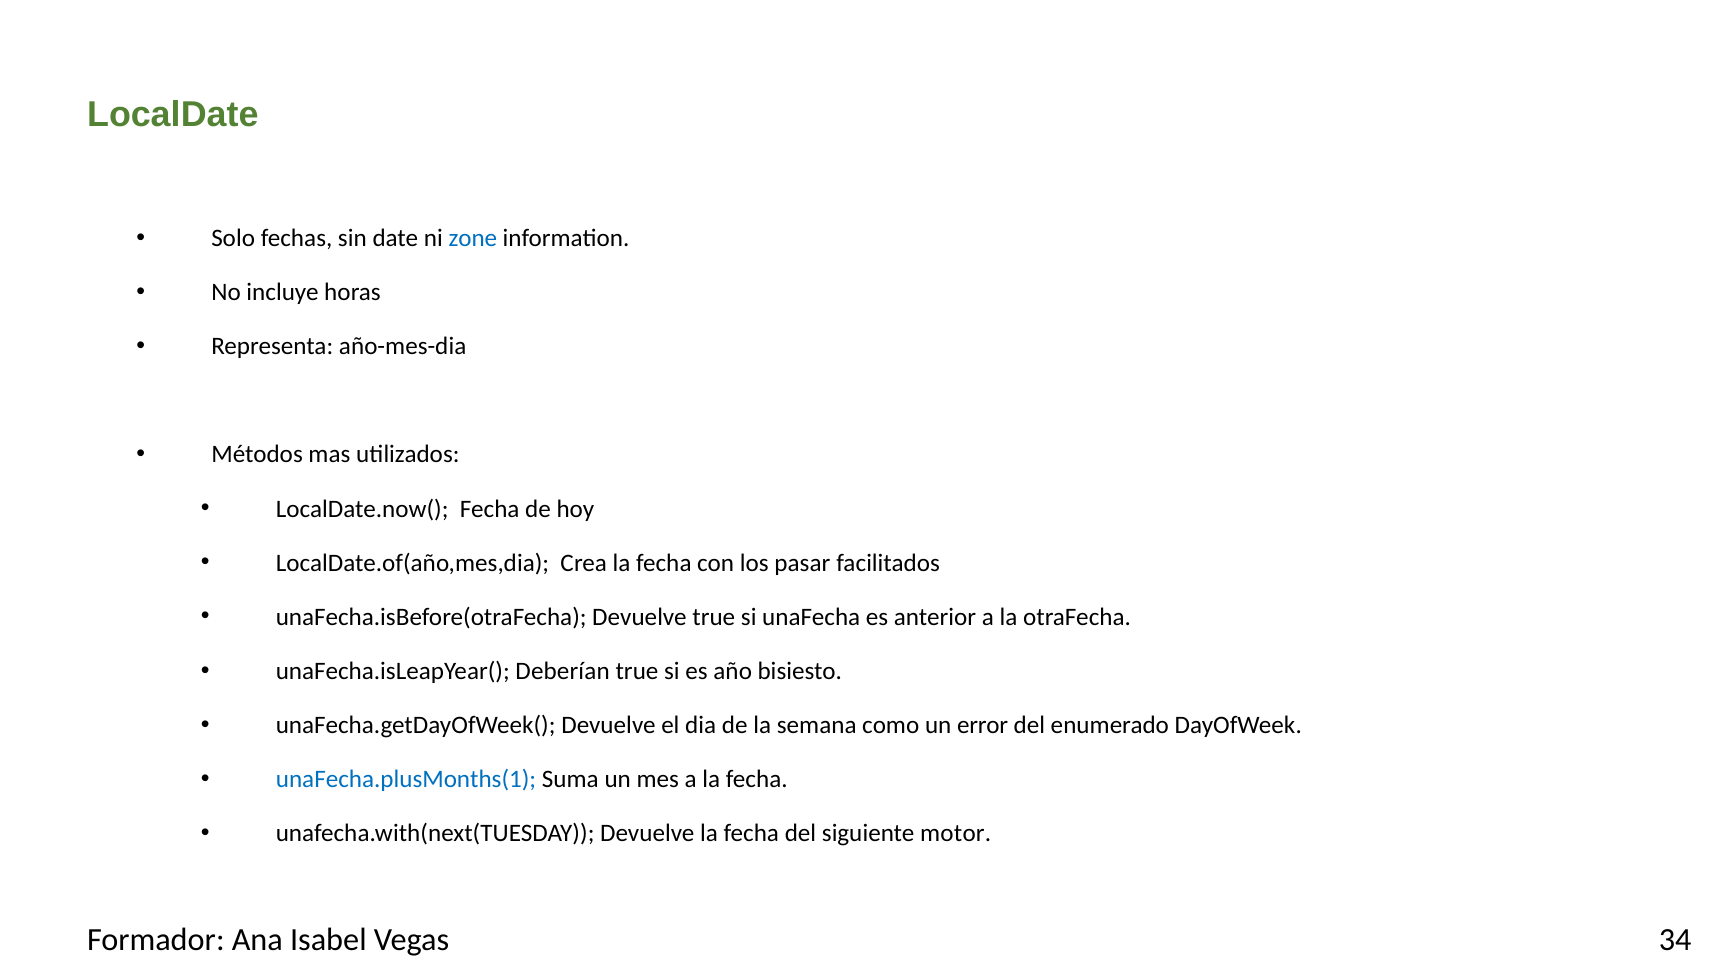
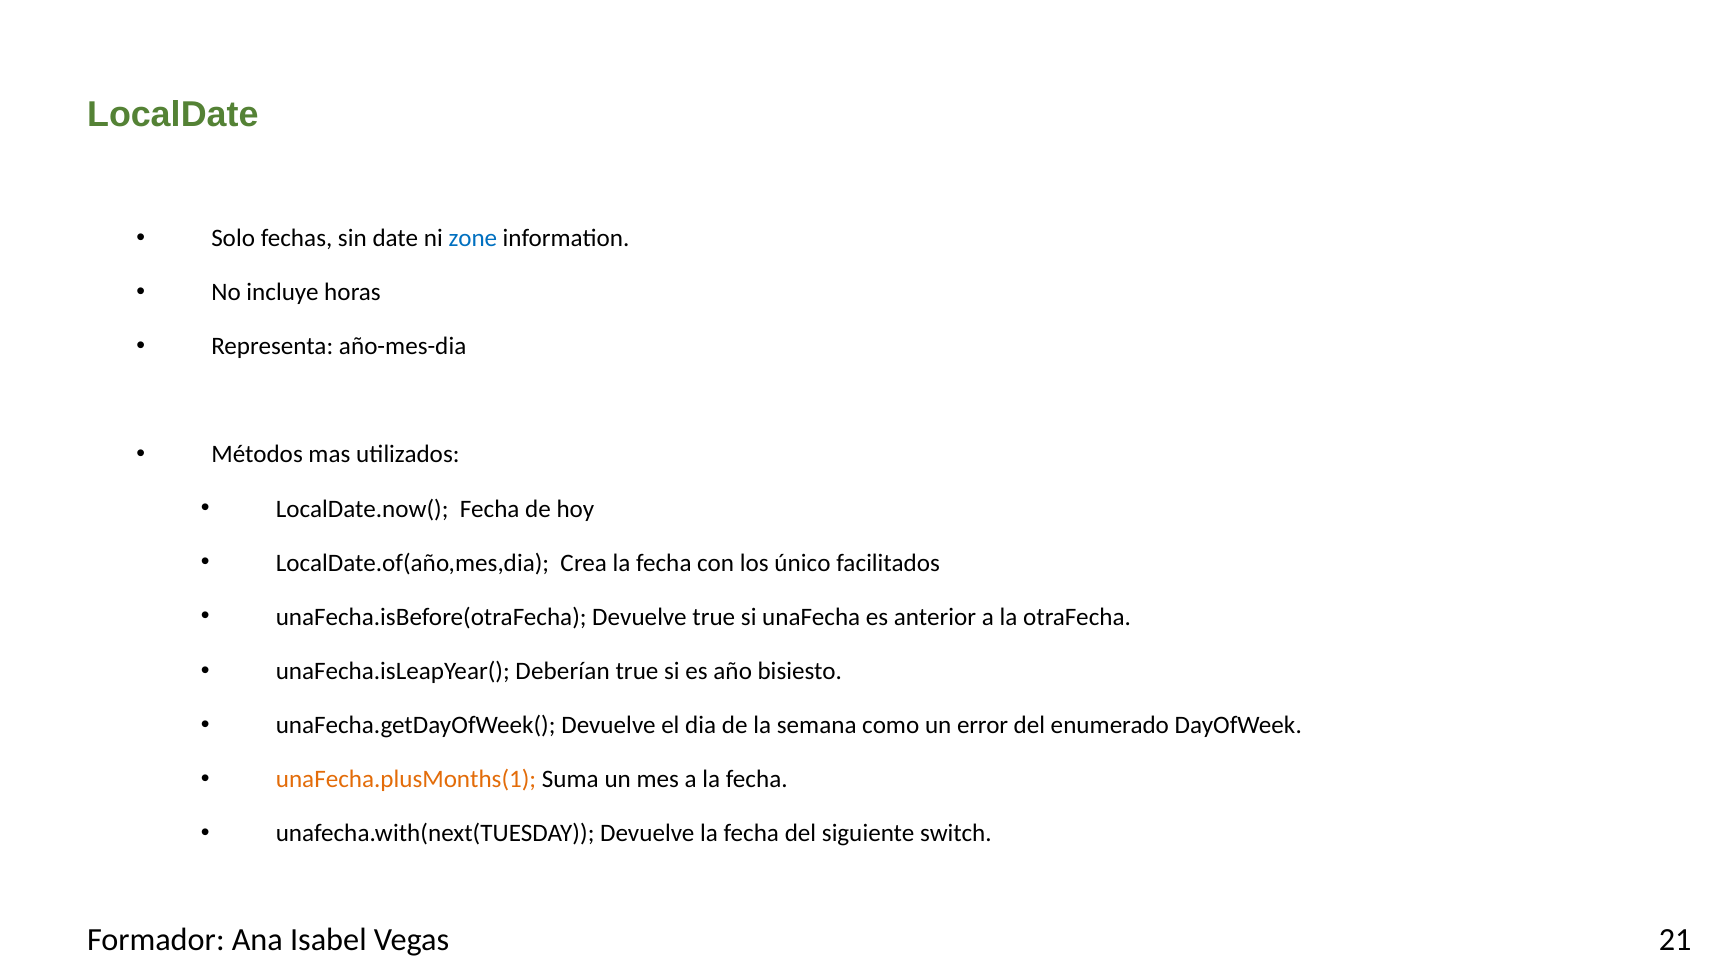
pasar: pasar -> único (802, 563)
unaFecha.plusMonths(1 colour: blue -> orange (406, 779)
motor: motor -> switch (956, 834)
34: 34 -> 21 (1675, 940)
